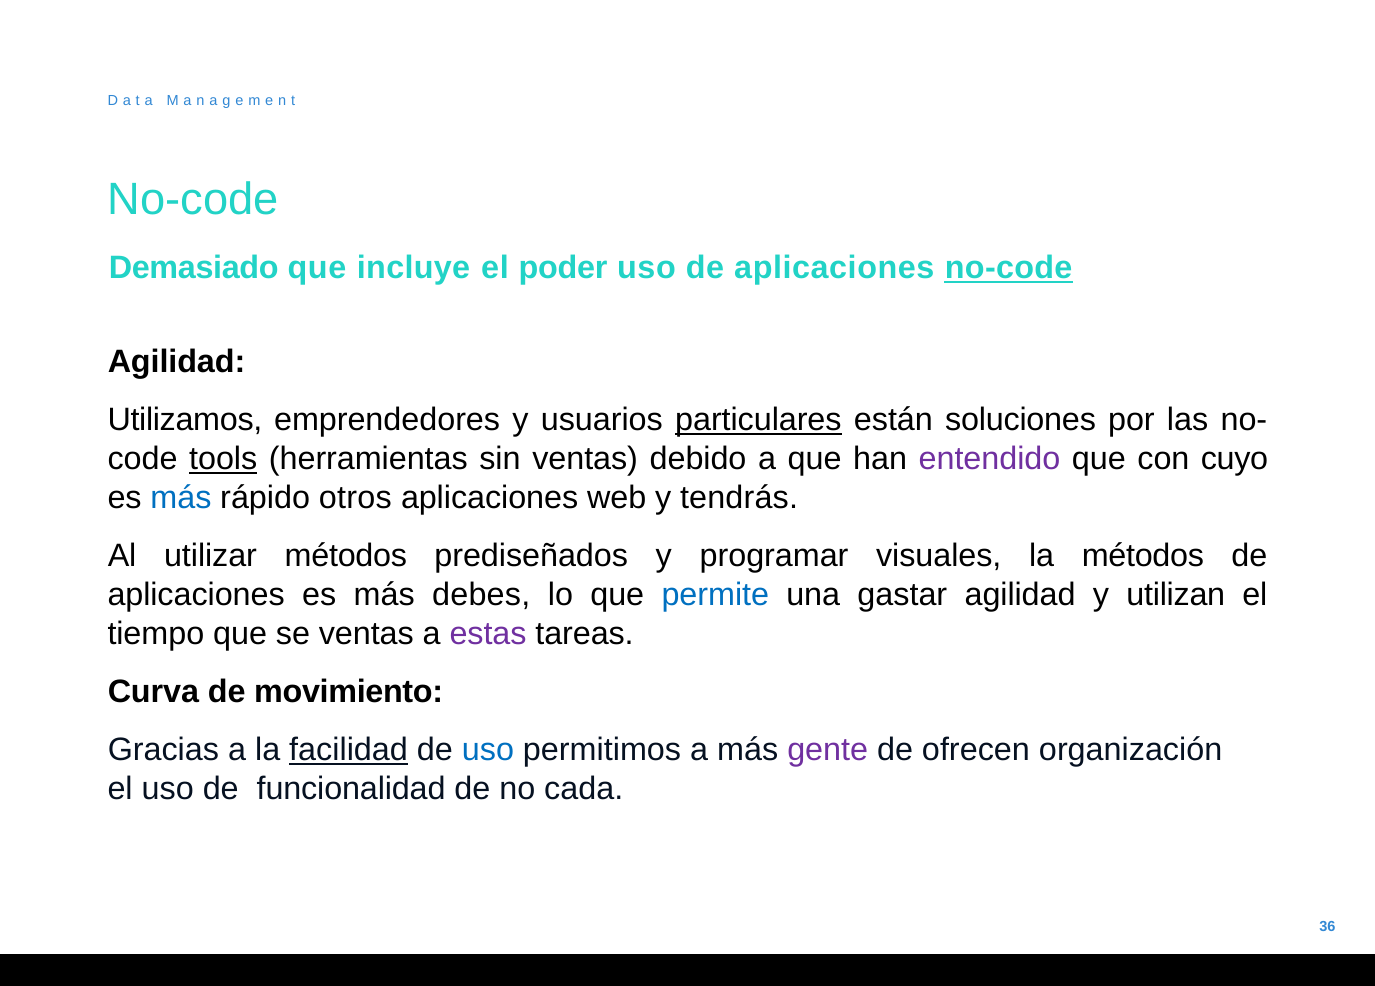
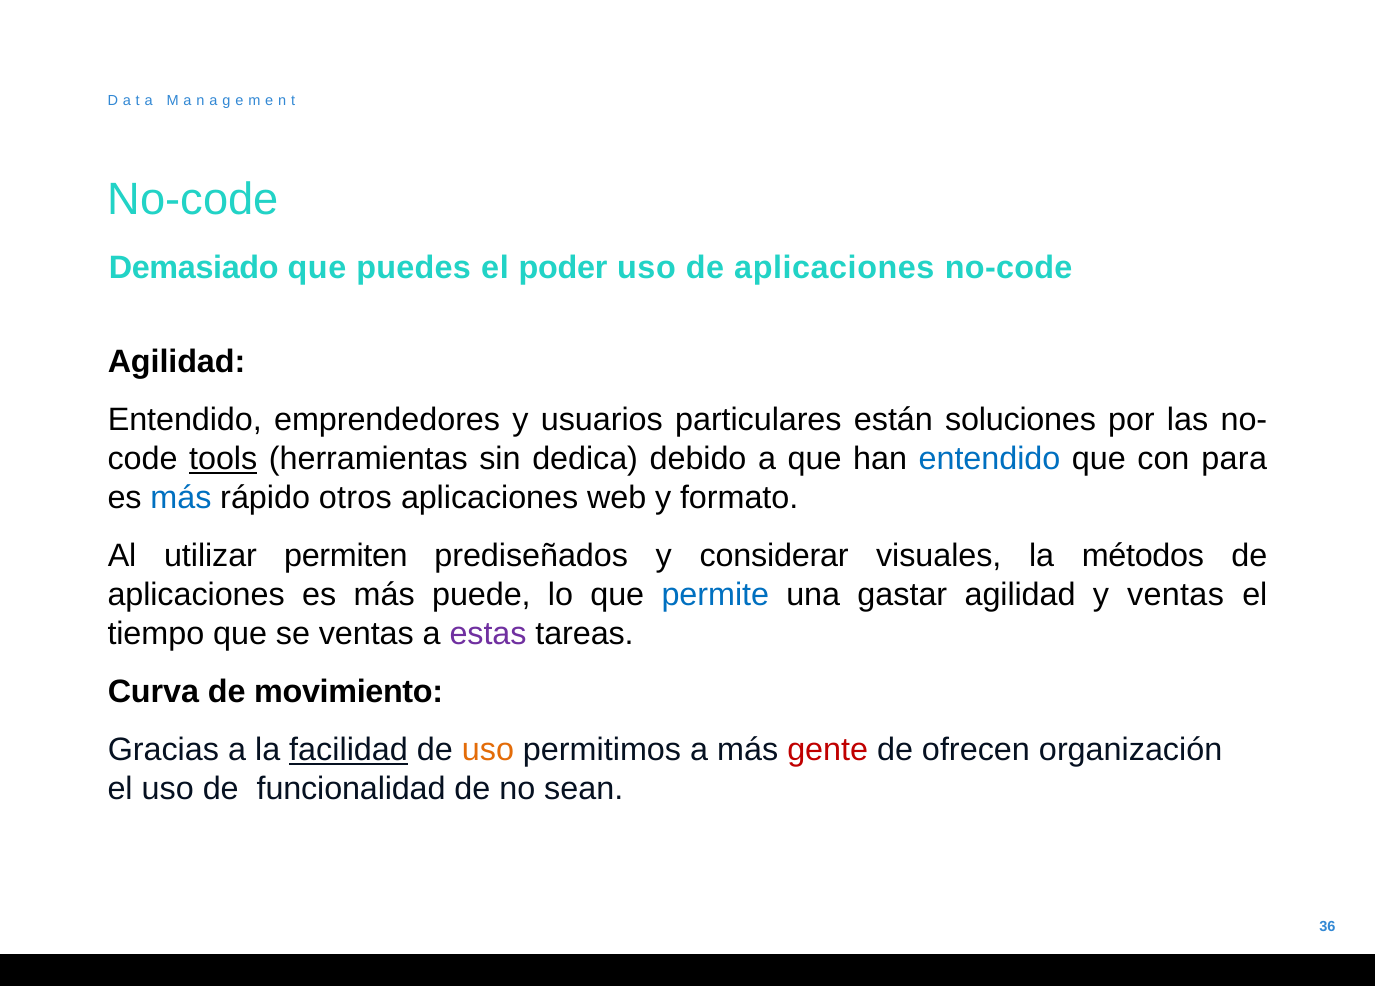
incluye: incluye -> puedes (414, 268)
no-code underline: present -> none (1009, 268)
Utilizamos: Utilizamos -> Entendido (185, 420)
particulares underline: present -> none (758, 420)
sin ventas: ventas -> dedica (585, 459)
entendido colour: purple -> blue (990, 459)
cuyo: cuyo -> para (1234, 459)
tendrás: tendrás -> formato (739, 497)
utilizar métodos: métodos -> permiten (346, 556)
programar: programar -> considerar (774, 556)
debes: debes -> puede (481, 594)
y utilizan: utilizan -> ventas (1176, 594)
uso colour: blue -> orange (488, 750)
gente colour: purple -> red (828, 750)
cada: cada -> sean (584, 788)
